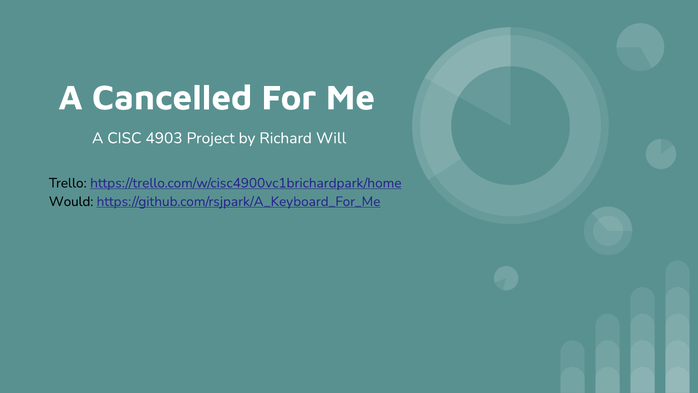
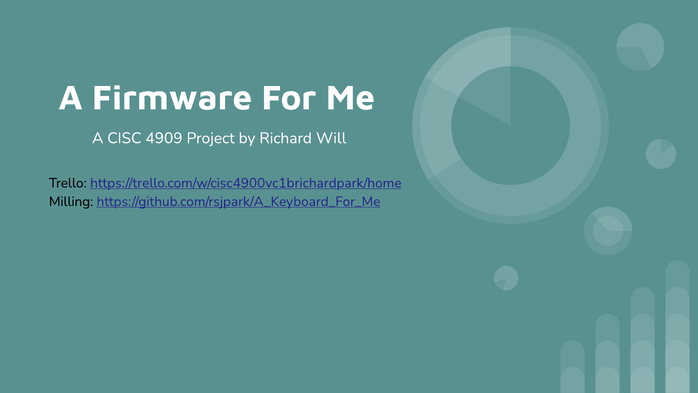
Cancelled: Cancelled -> Firmware (172, 98)
4903: 4903 -> 4909 (164, 138)
Would: Would -> Milling (71, 201)
